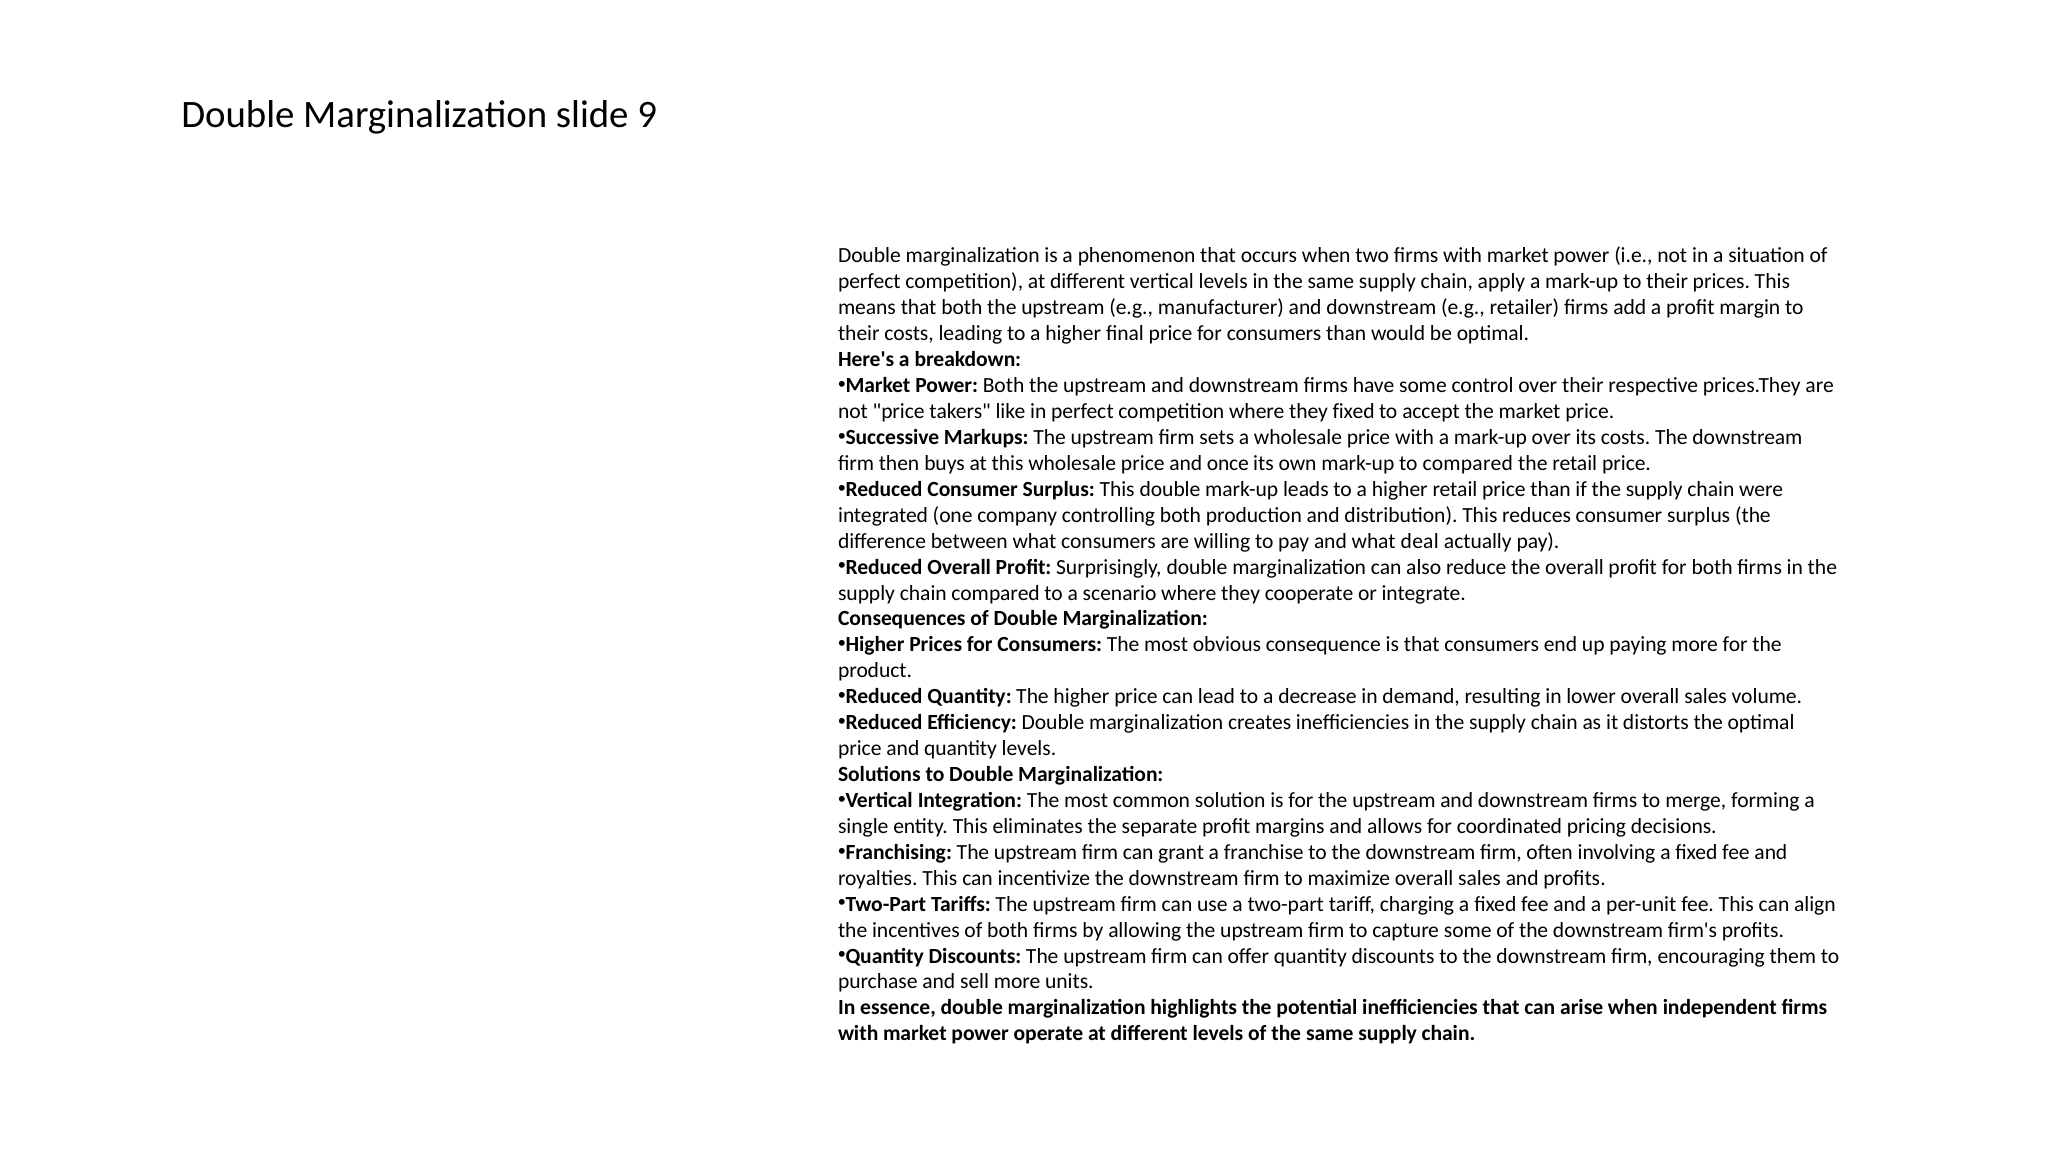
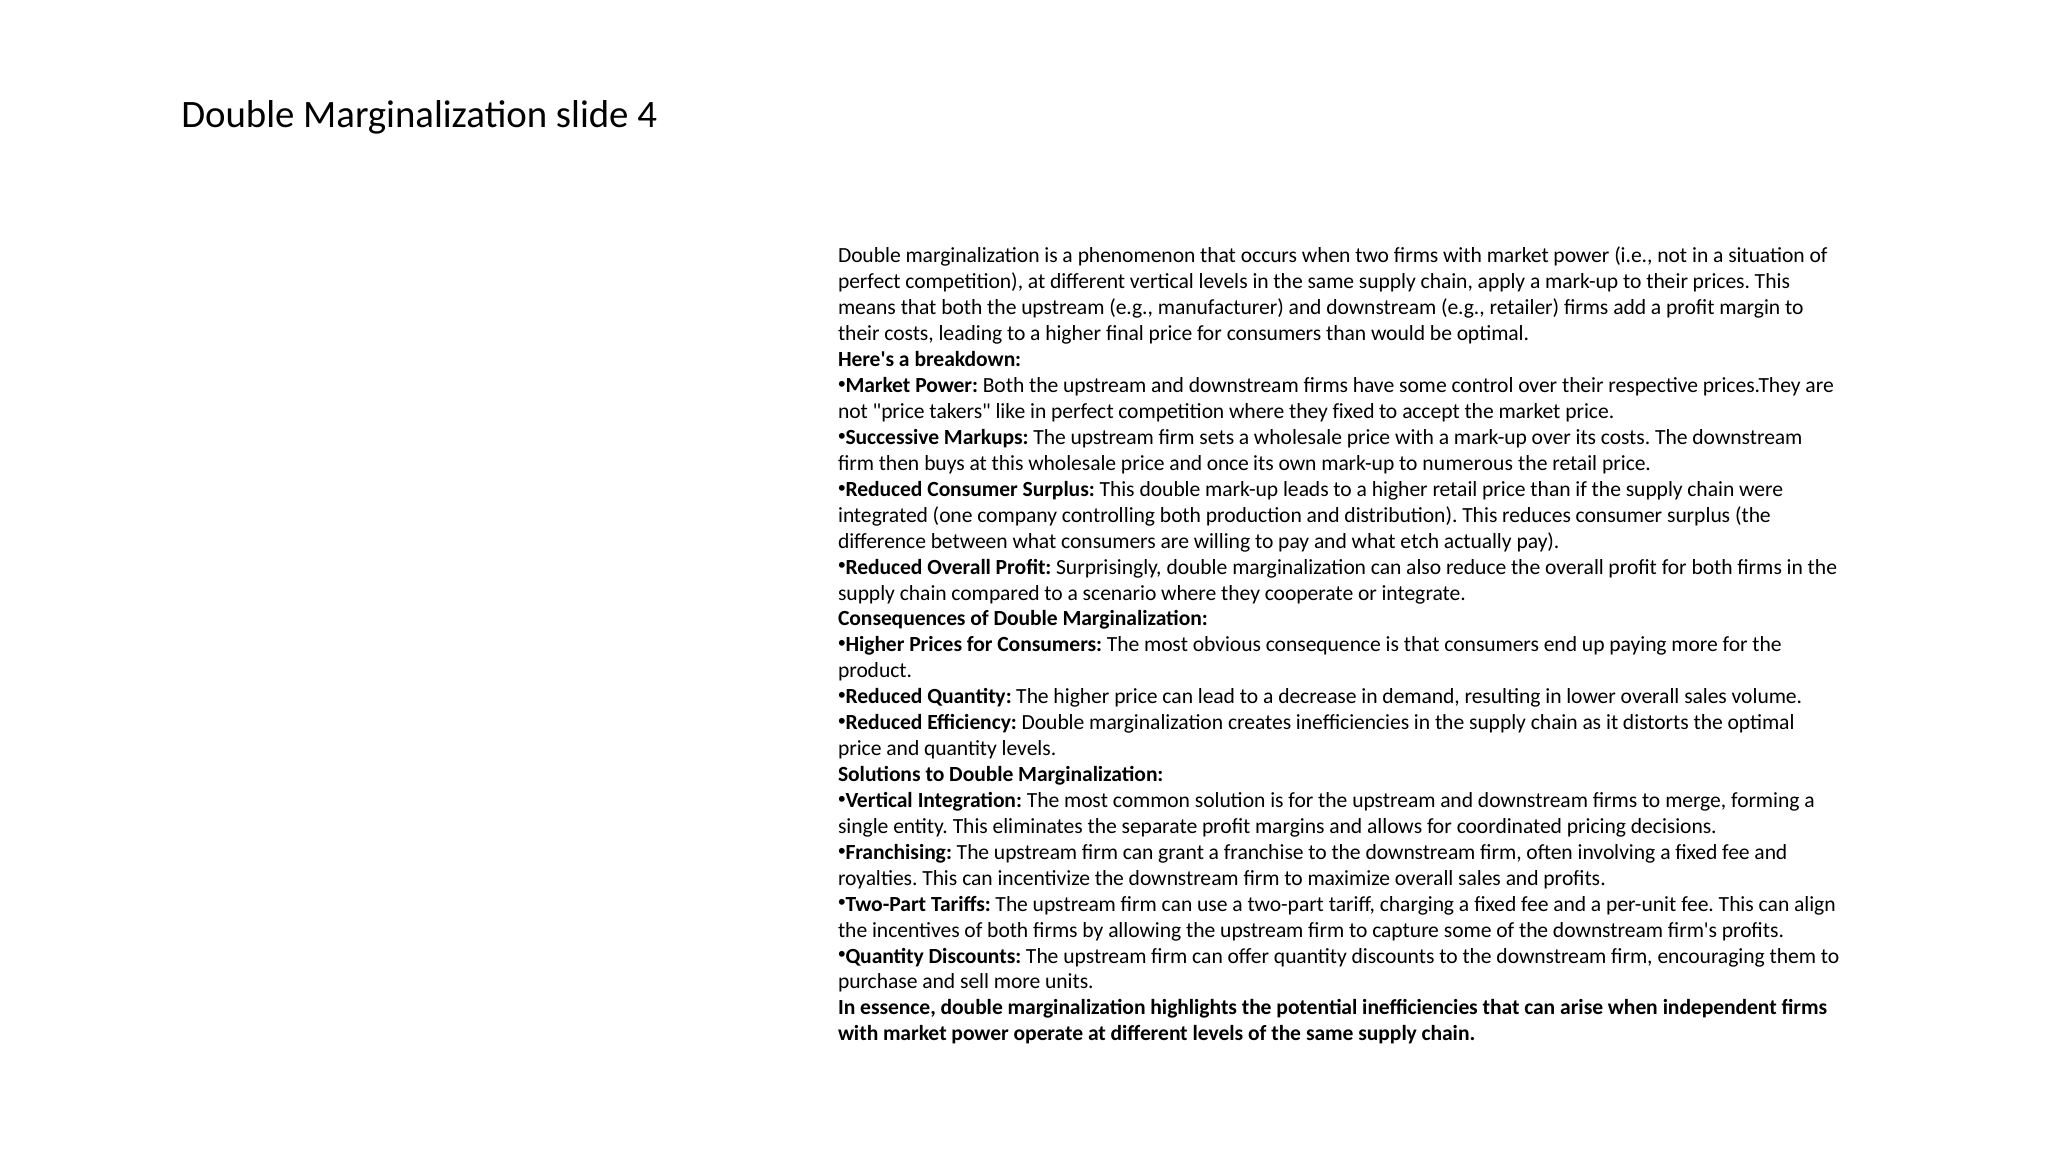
9: 9 -> 4 (647, 115)
to compared: compared -> numerous (1468, 463)
deal: deal -> etch (1420, 541)
